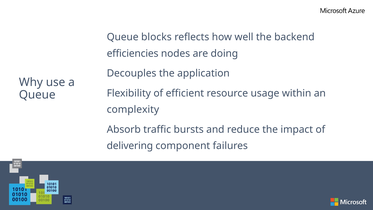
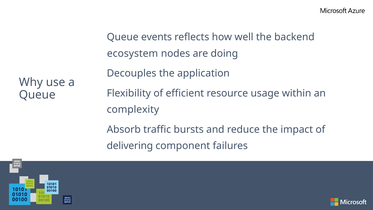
blocks: blocks -> events (157, 37)
efficiencies: efficiencies -> ecosystem (132, 53)
